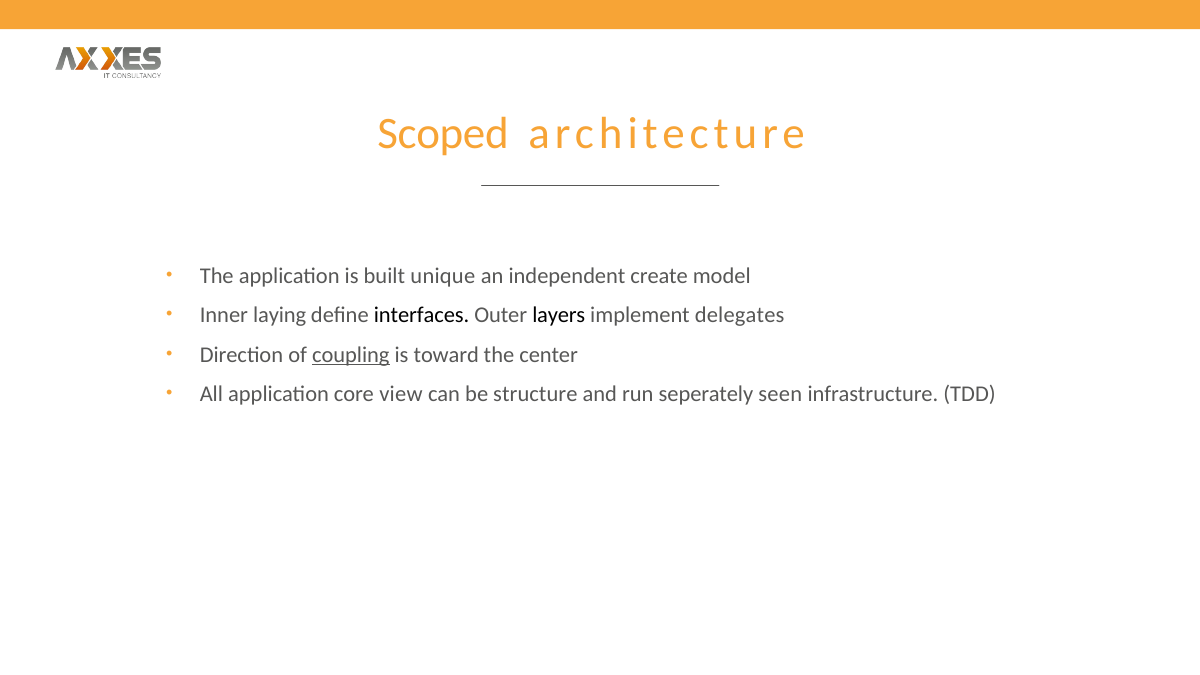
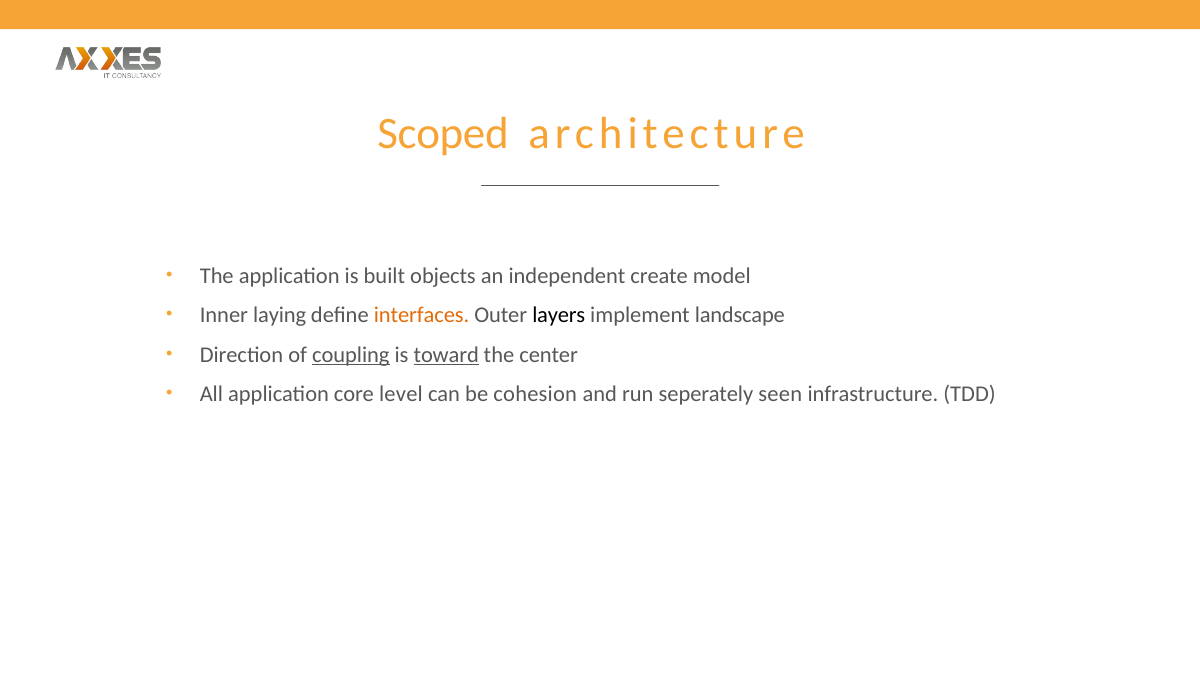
unique: unique -> objects (443, 276)
interfaces colour: black -> orange (422, 315)
delegates: delegates -> landscape (740, 315)
toward underline: none -> present (446, 355)
view: view -> level (401, 394)
structure: structure -> cohesion (535, 394)
